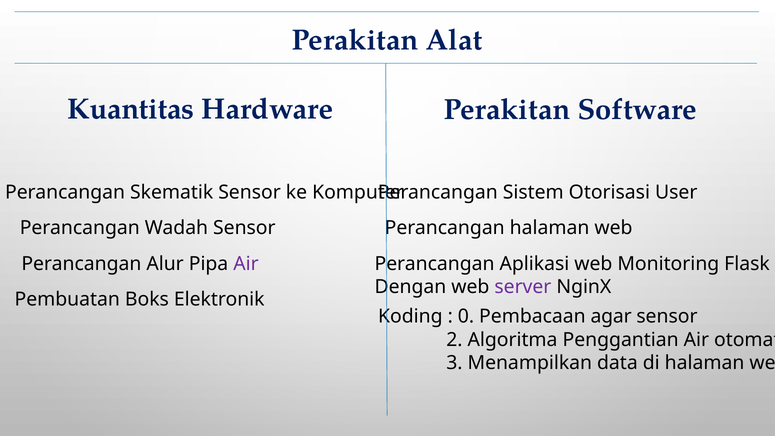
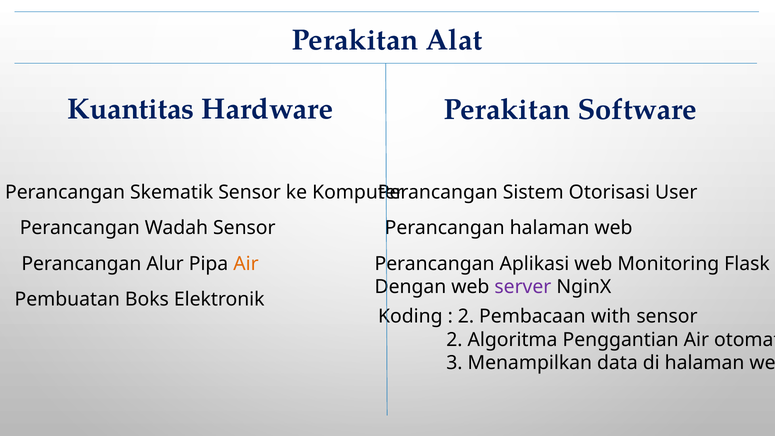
Air colour: purple -> orange (246, 264)
0: 0 -> 2 (466, 316)
agar: agar -> with (611, 316)
